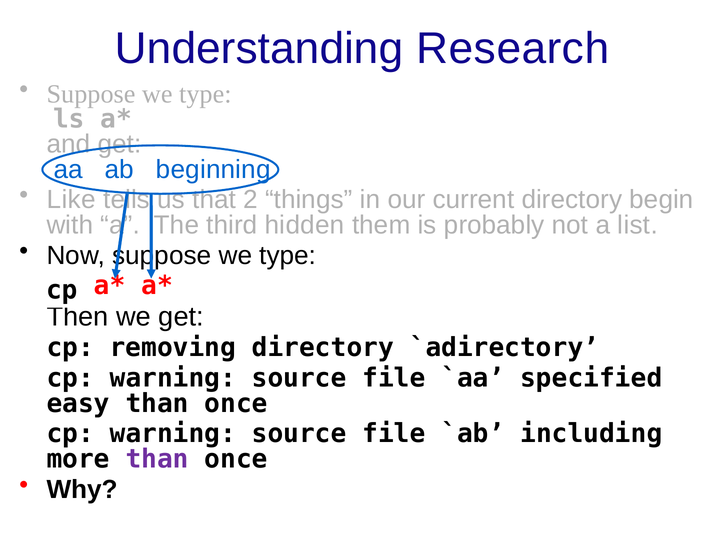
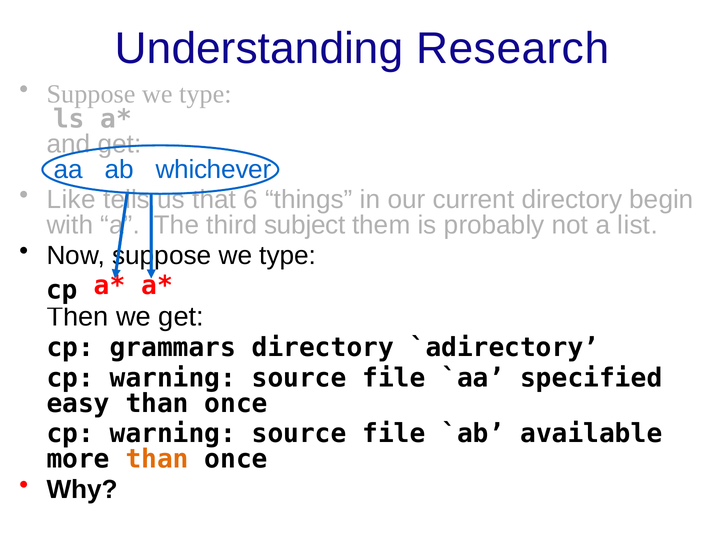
beginning: beginning -> whichever (214, 169)
2: 2 -> 6 (251, 200)
hidden: hidden -> subject (305, 225)
removing: removing -> grammars (173, 348)
including: including -> available (591, 433)
than colour: purple -> orange (157, 459)
